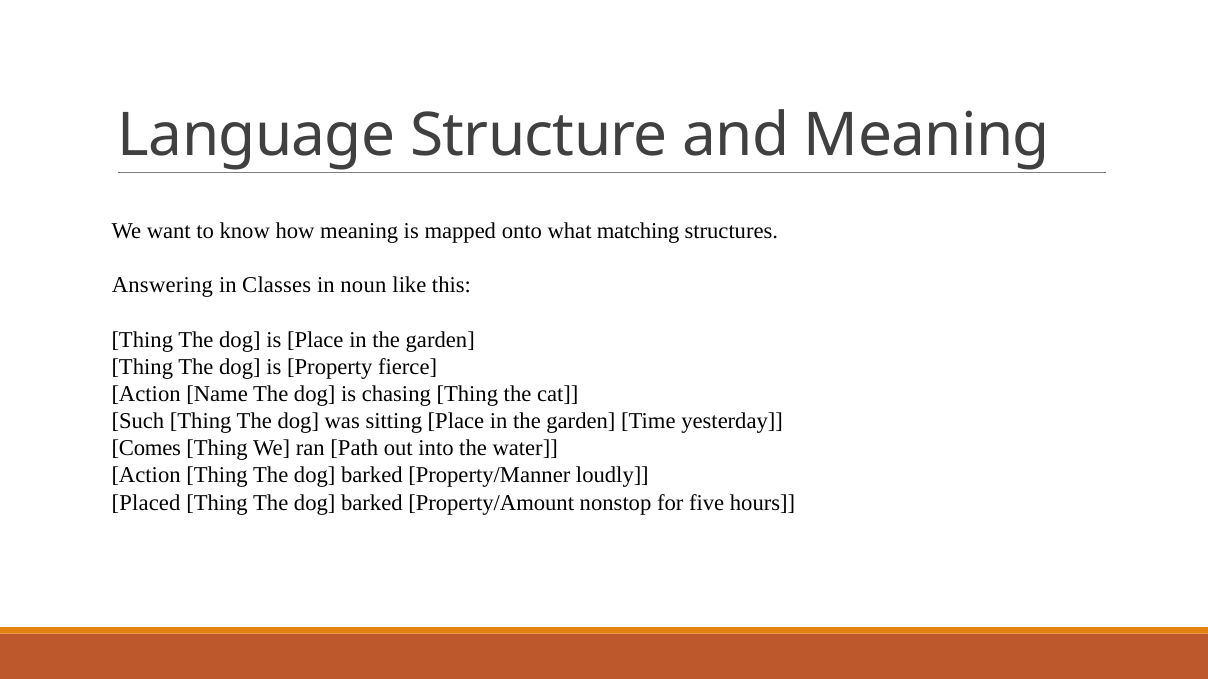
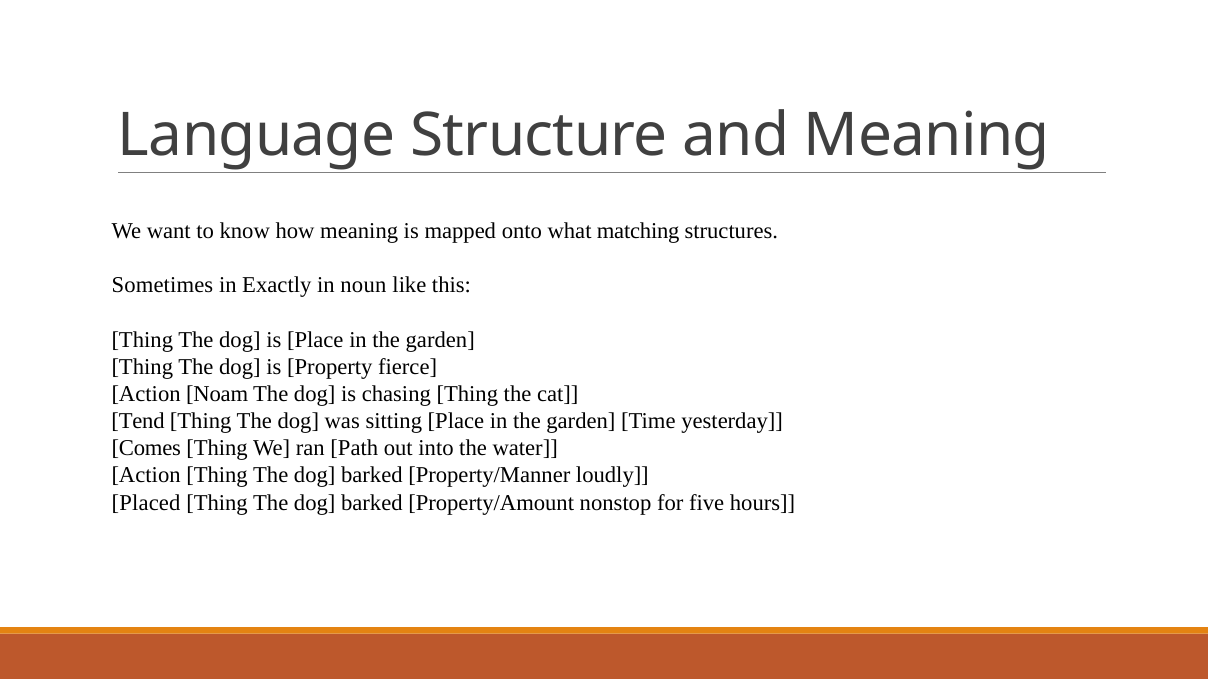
Answering: Answering -> Sometimes (162, 286)
Classes: Classes -> Exactly (277, 286)
Name: Name -> Noam (217, 394)
Such: Such -> Tend (138, 422)
